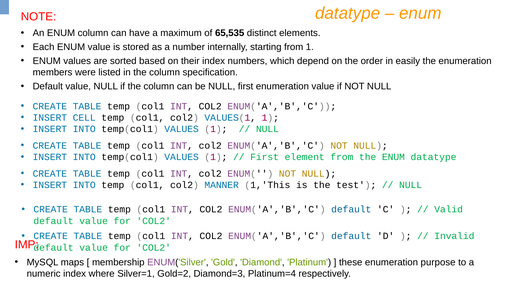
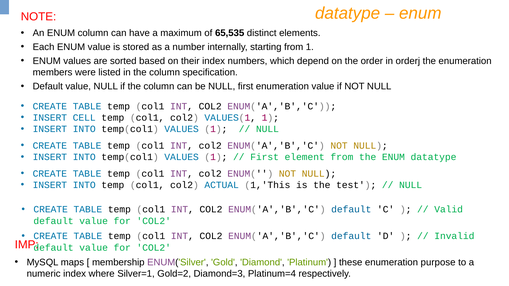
easily: easily -> orderj (408, 61)
MANNER: MANNER -> ACTUAL (222, 185)
